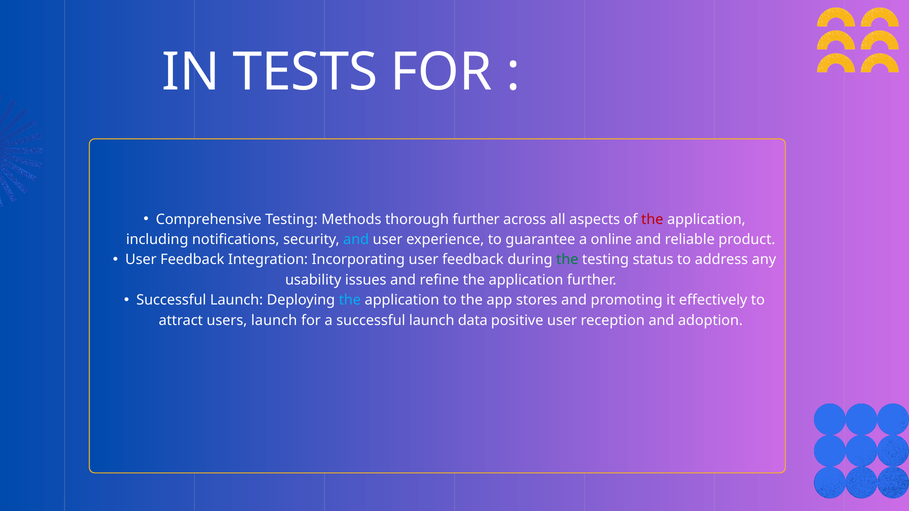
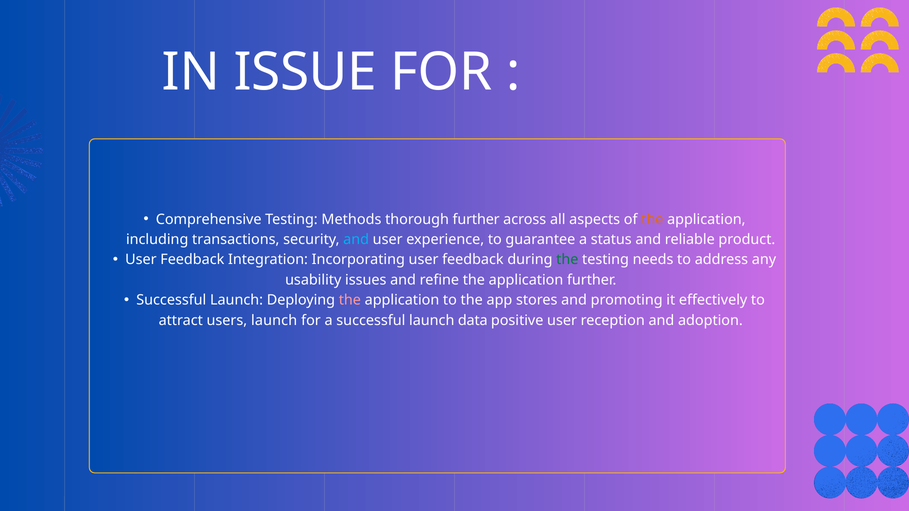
TESTS: TESTS -> ISSUE (305, 72)
the colour: red -> orange (652, 219)
notifications: notifications -> transactions (236, 240)
online: online -> status (611, 240)
status: status -> needs (653, 260)
the colour: light blue -> pink (350, 300)
